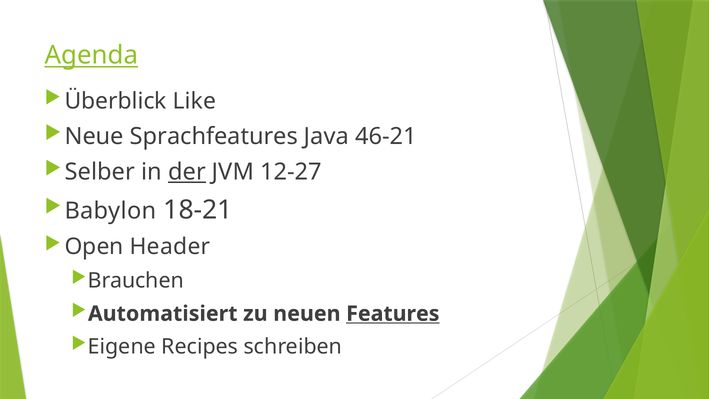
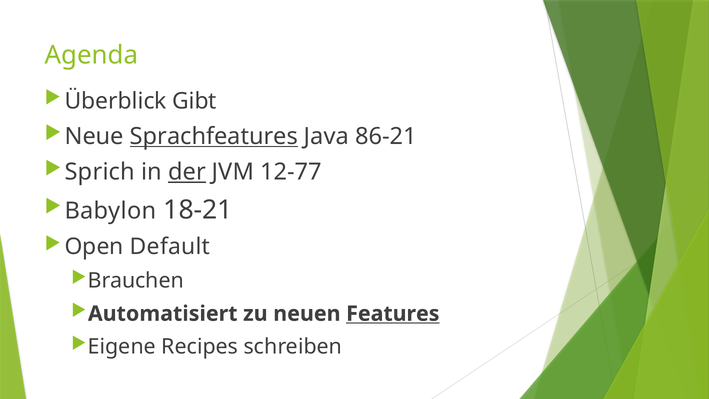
Agenda underline: present -> none (91, 55)
Like: Like -> Gibt (195, 101)
Sprachfeatures underline: none -> present (214, 136)
46-21: 46-21 -> 86-21 (386, 136)
Selber: Selber -> Sprich (100, 172)
12-27: 12-27 -> 12-77 (291, 172)
Header: Header -> Default (170, 247)
